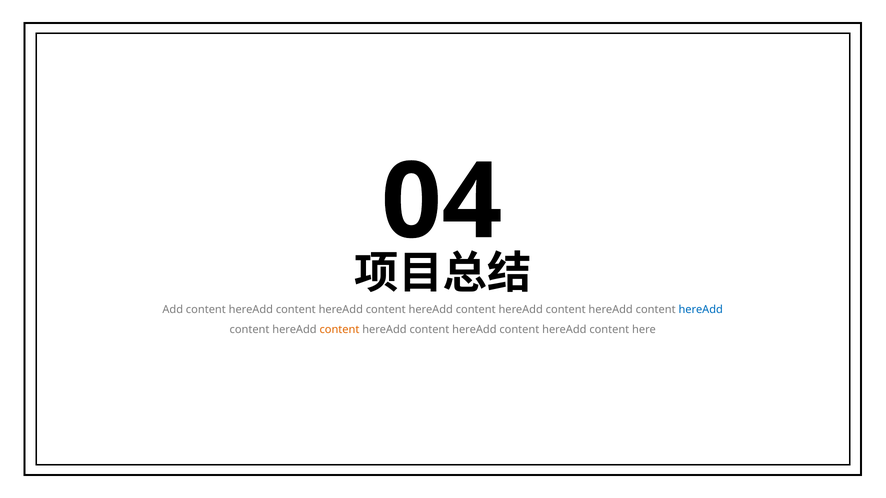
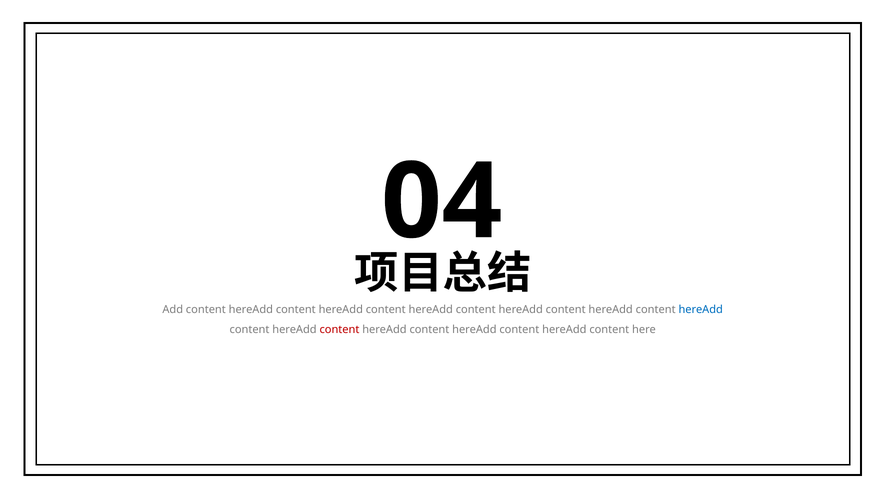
content colour: orange -> red (339, 330)
